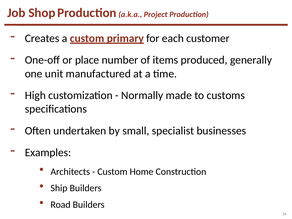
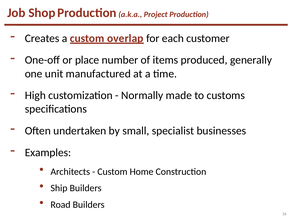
primary: primary -> overlap (125, 38)
